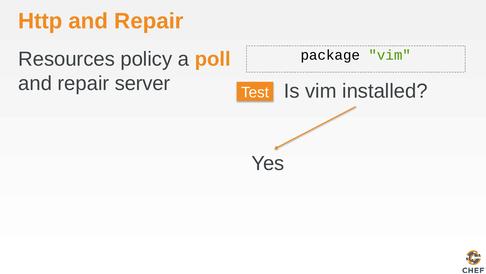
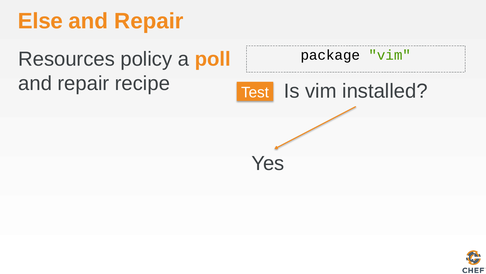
Http: Http -> Else (40, 21)
server: server -> recipe (142, 83)
